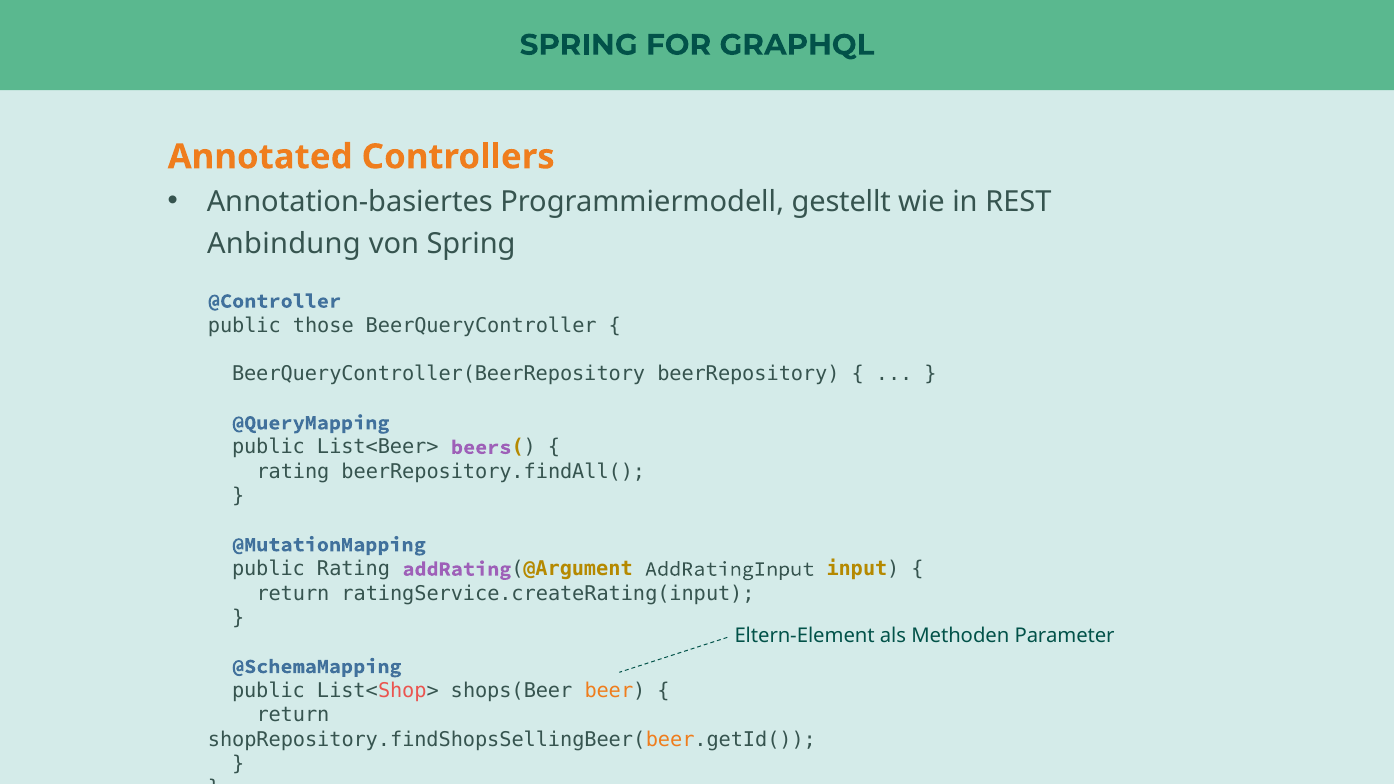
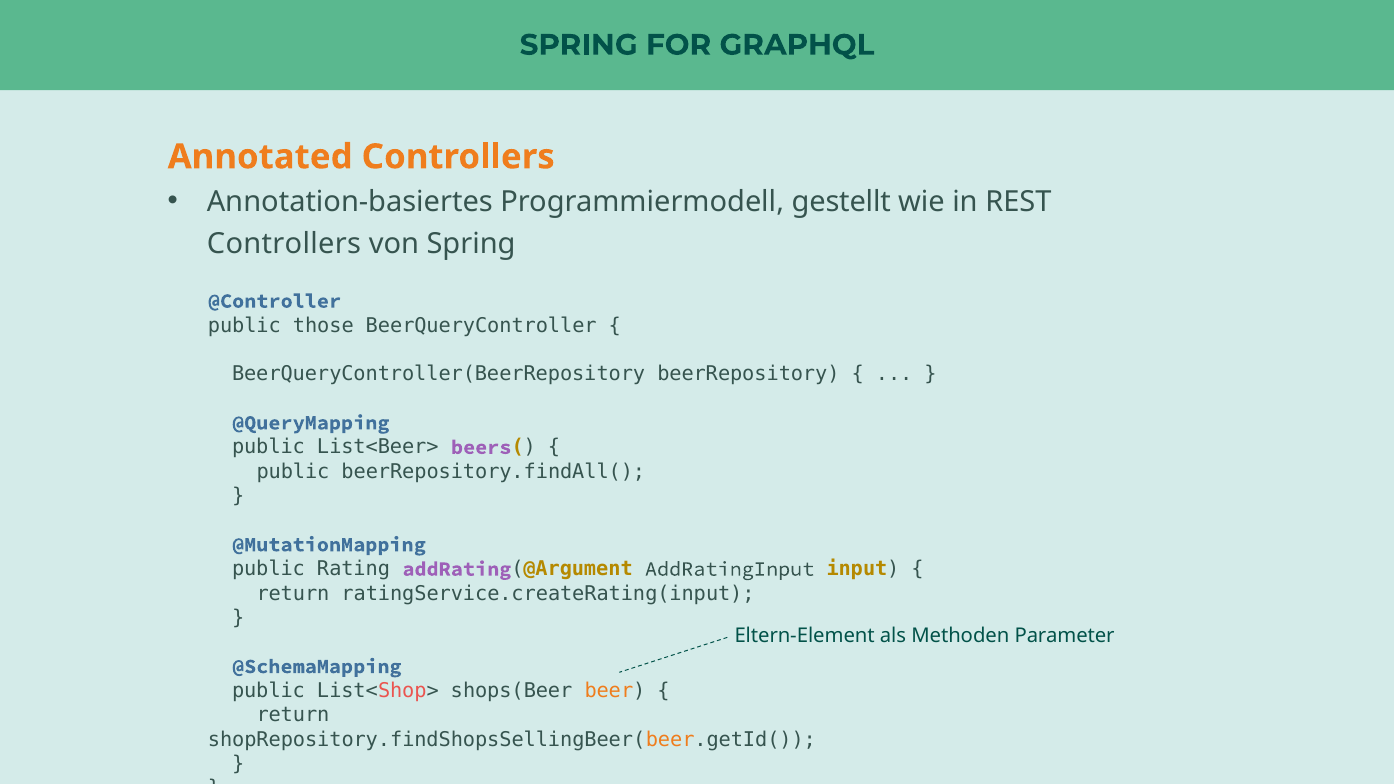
Anbindung: Anbindung -> Controllers (284, 244)
rating: rating -> public (293, 472)
